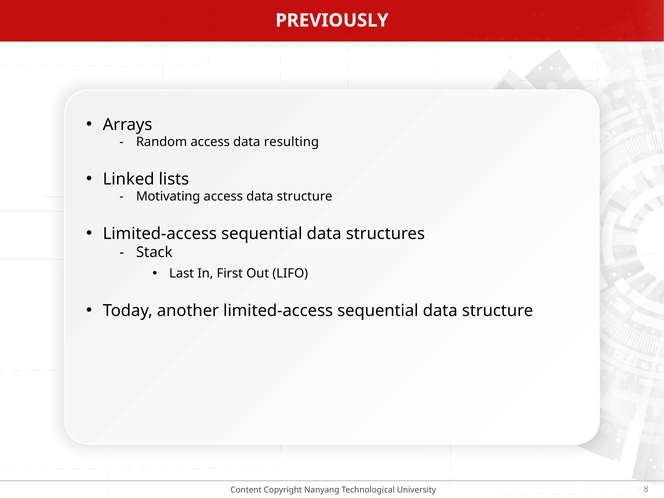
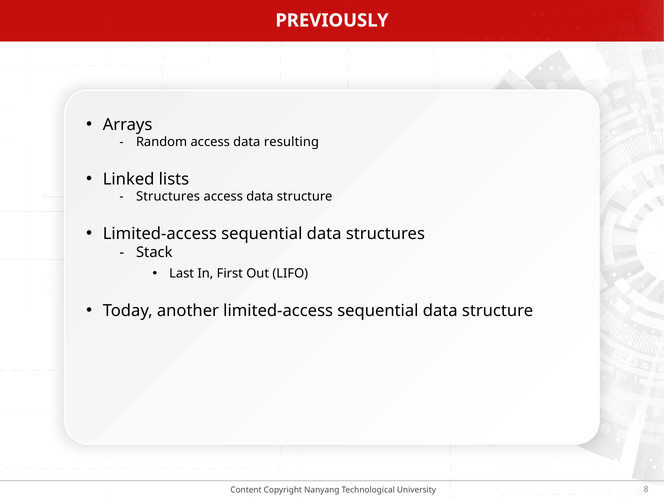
Motivating: Motivating -> Structures (168, 197)
